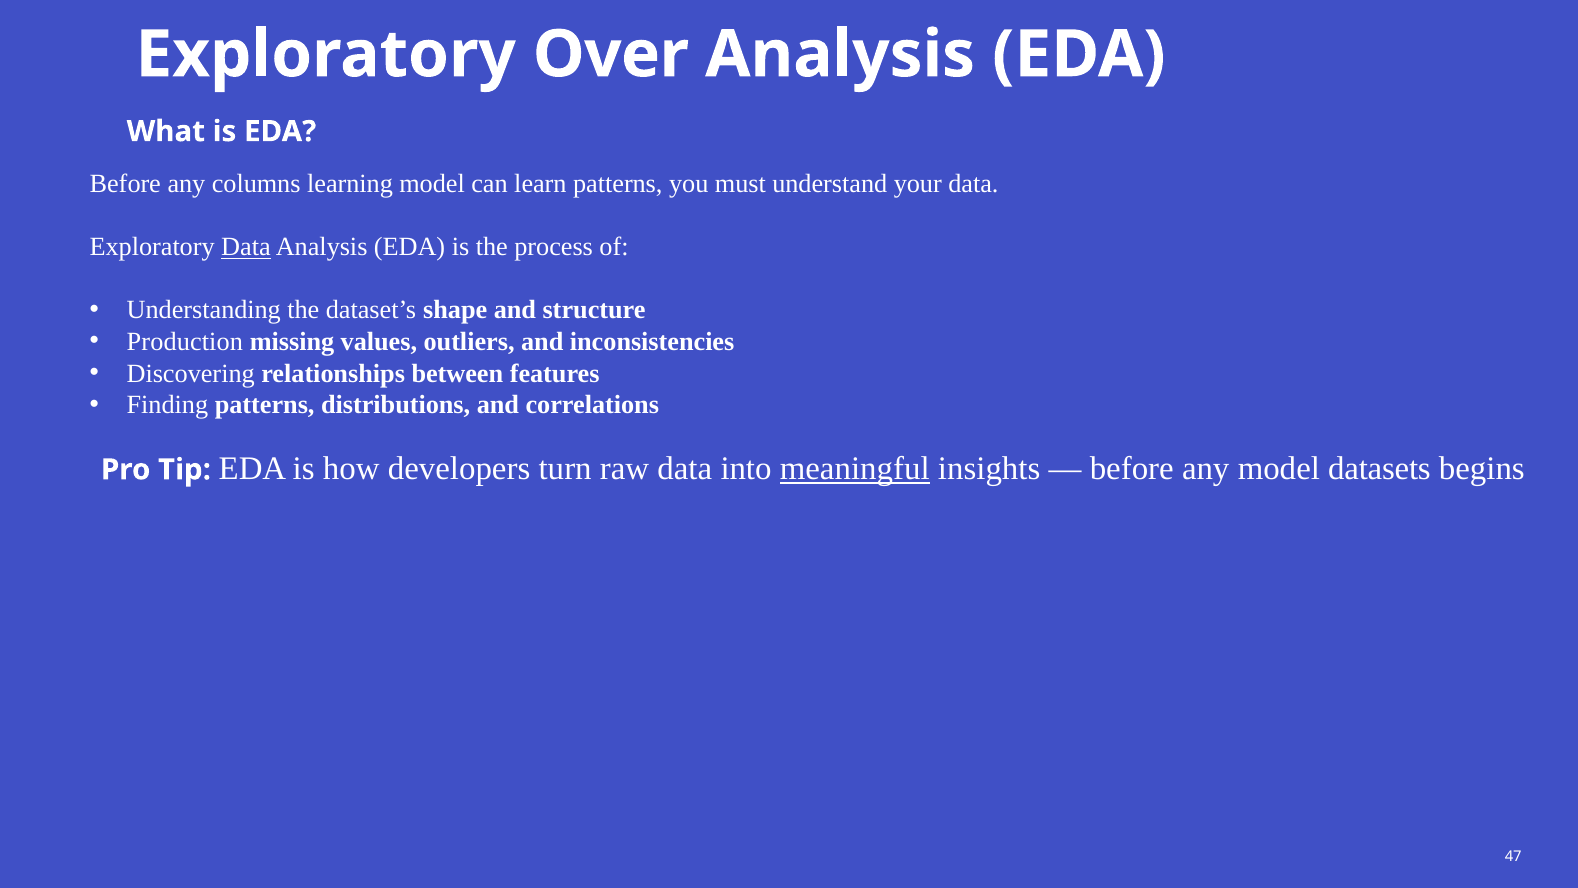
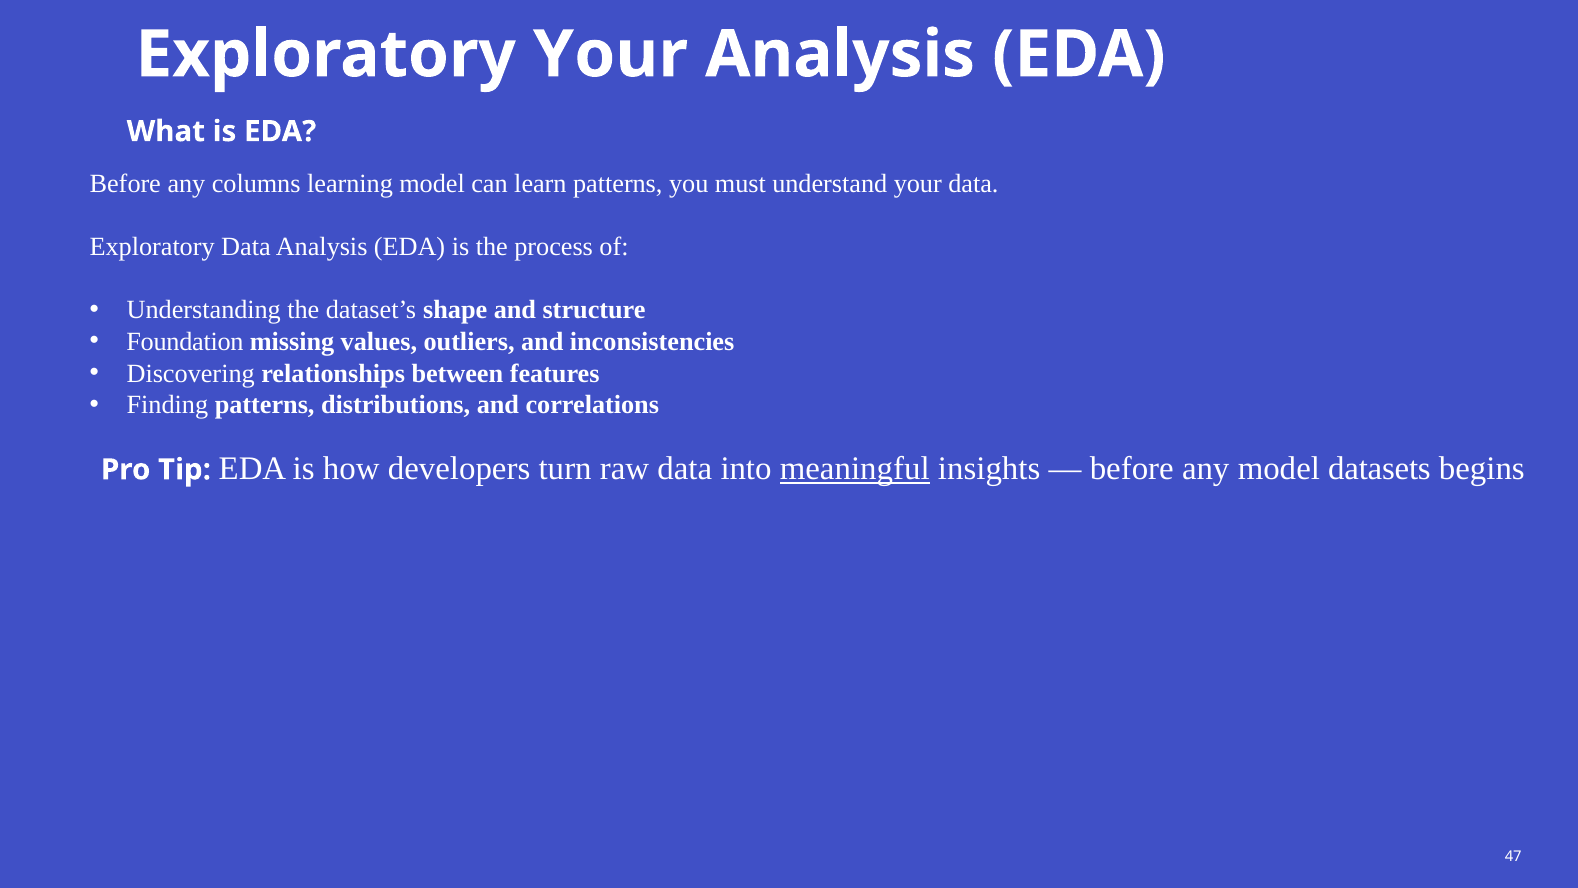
Exploratory Over: Over -> Your (610, 55)
Data underline: present -> none (246, 247)
Production: Production -> Foundation (185, 342)
